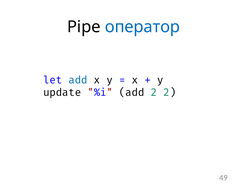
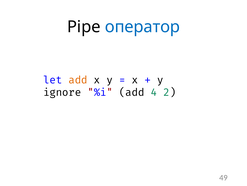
add colour: blue -> orange (78, 80)
update: update -> ignore (62, 92)
add 2: 2 -> 4 (154, 92)
